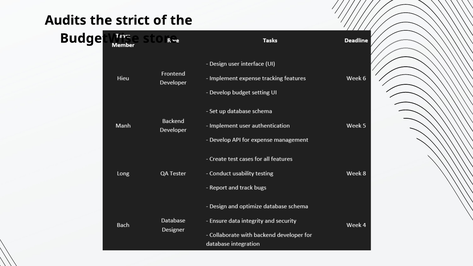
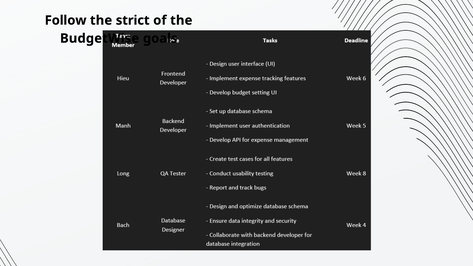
Audits: Audits -> Follow (66, 20)
store: store -> goals (160, 38)
